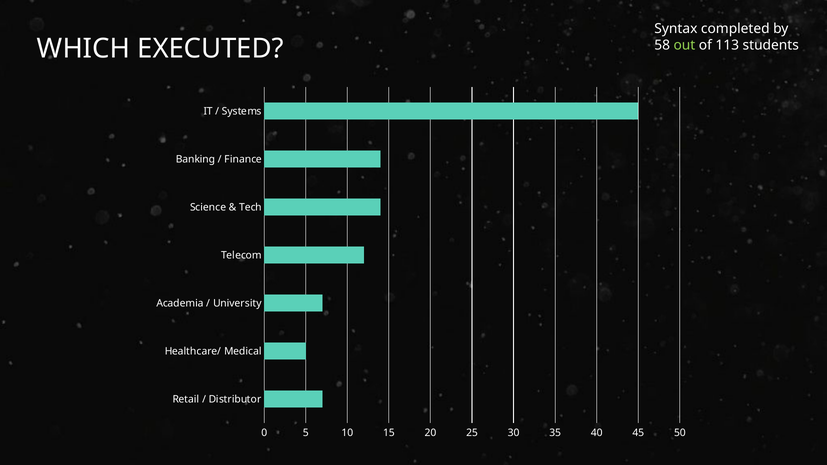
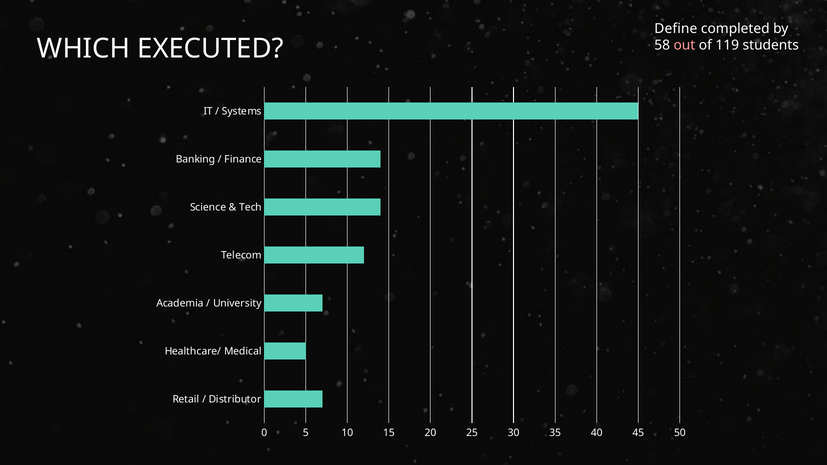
Syntax: Syntax -> Define (676, 29)
out colour: light green -> pink (684, 45)
113: 113 -> 119 (727, 45)
